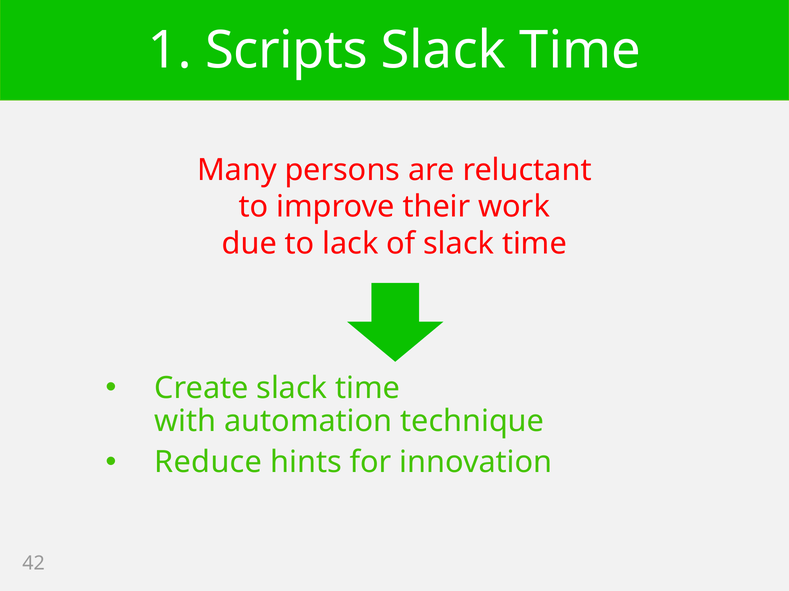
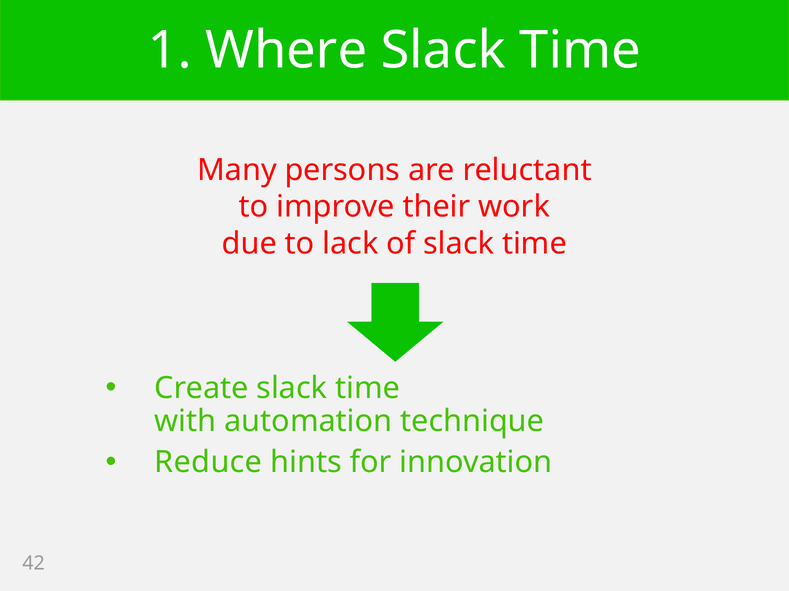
Scripts: Scripts -> Where (286, 51)
